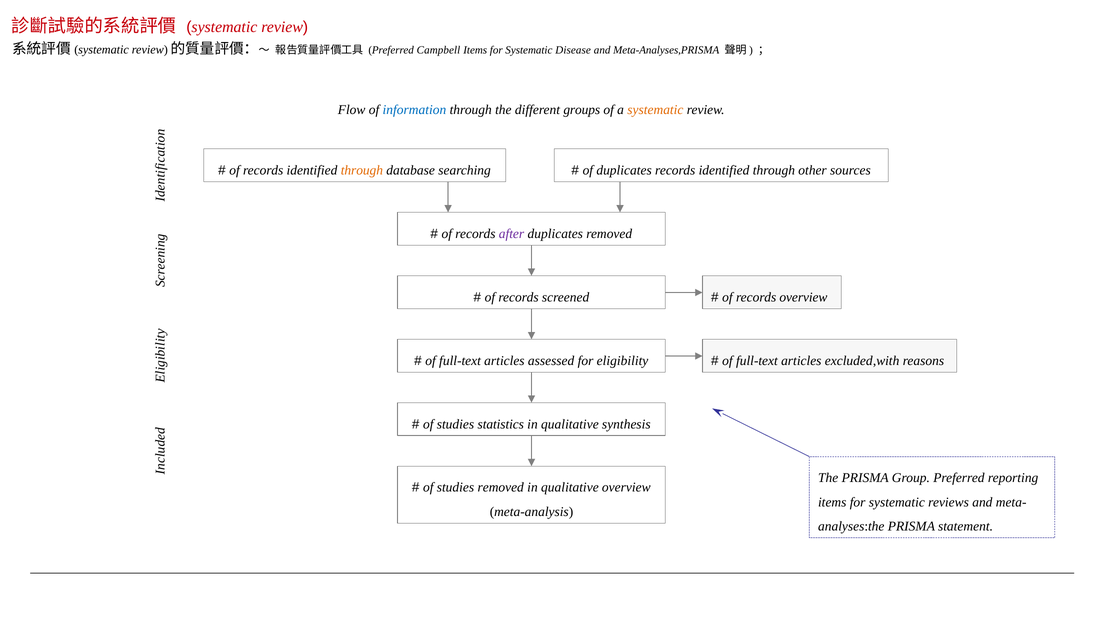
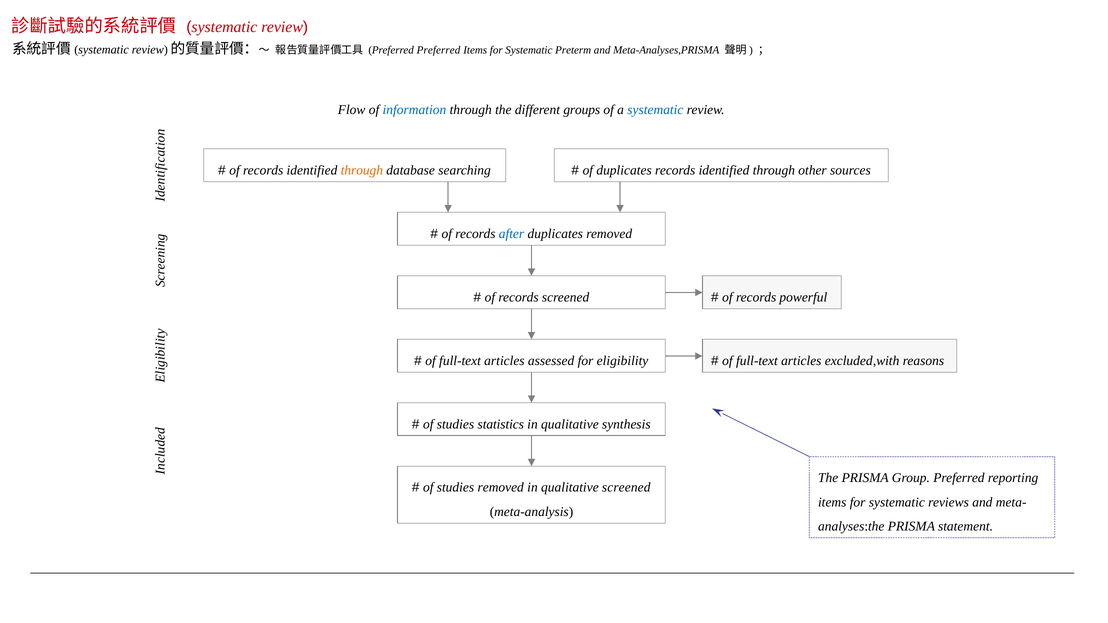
Preferred Campbell: Campbell -> Preferred (439, 50)
Disease: Disease -> Preterm (573, 50)
systematic colour: orange -> blue (655, 110)
after colour: purple -> blue (511, 234)
records overview: overview -> powerful (803, 297)
qualitative overview: overview -> screened (626, 488)
